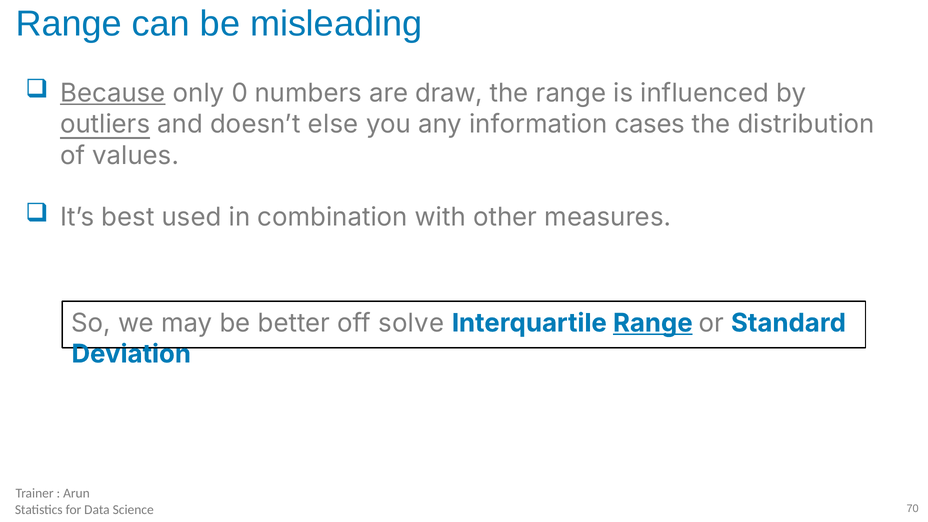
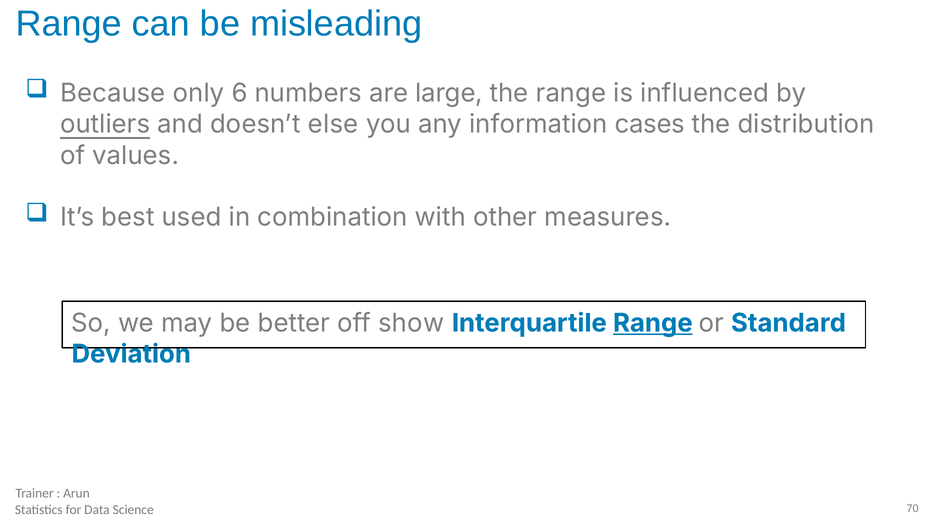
Because underline: present -> none (113, 93)
0: 0 -> 6 (240, 93)
draw: draw -> large (449, 93)
solve: solve -> show (411, 323)
